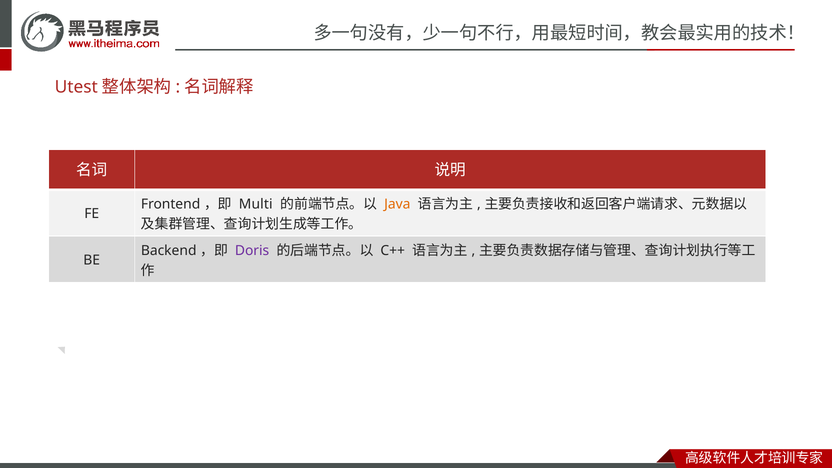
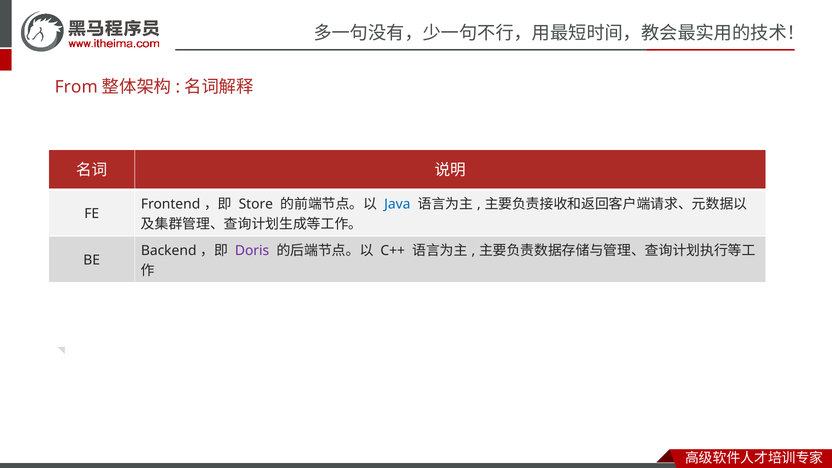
Utest: Utest -> From (76, 87)
Multi: Multi -> Store (256, 204)
Java colour: orange -> blue (397, 204)
